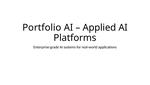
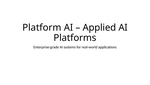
Portfolio: Portfolio -> Platform (42, 27)
